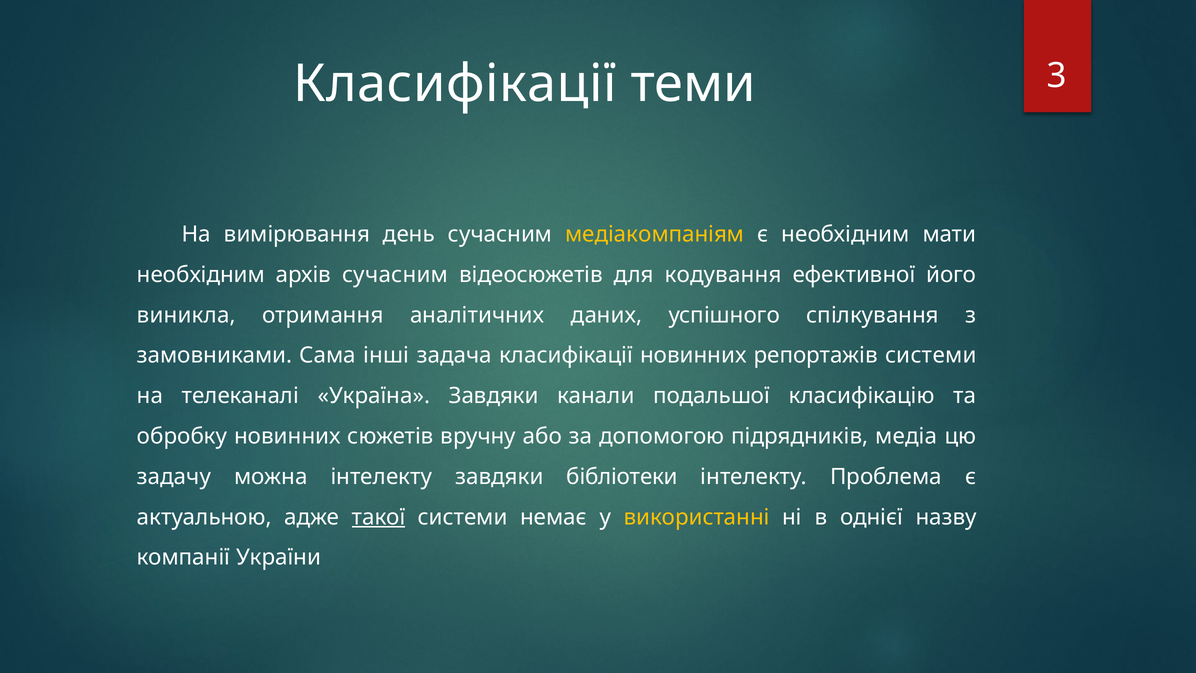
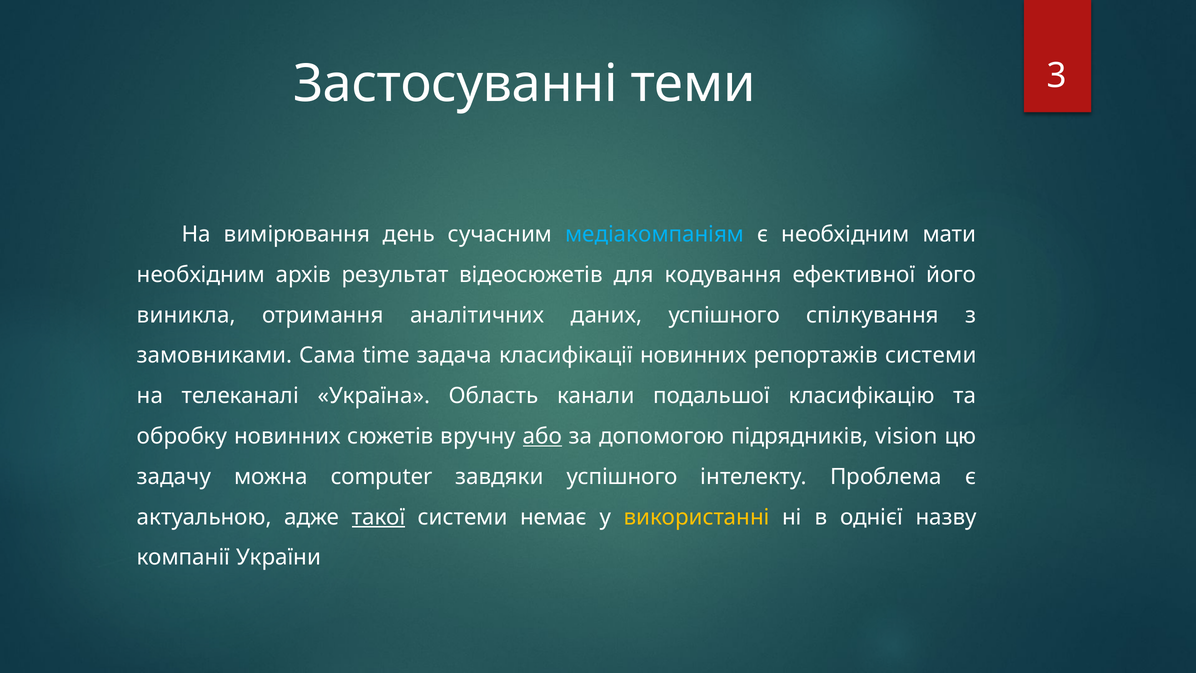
Класифікації: Класифікації -> Застосуванні (455, 84)
медіакомпаніям colour: yellow -> light blue (655, 234)
архів сучасним: сучасним -> результат (395, 275)
інші: інші -> time (386, 355)
Україна Завдяки: Завдяки -> Область (494, 396)
або underline: none -> present (542, 436)
медіа: медіа -> vision (906, 436)
можна інтелекту: інтелекту -> computer (381, 477)
завдяки бібліотеки: бібліотеки -> успішного (622, 477)
